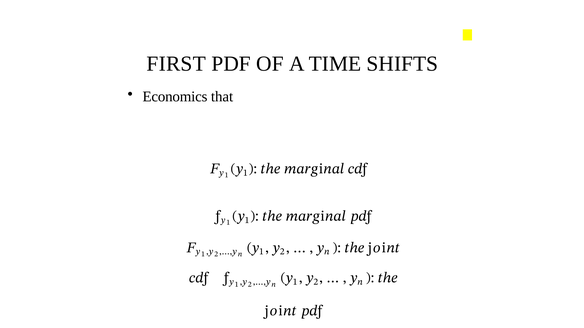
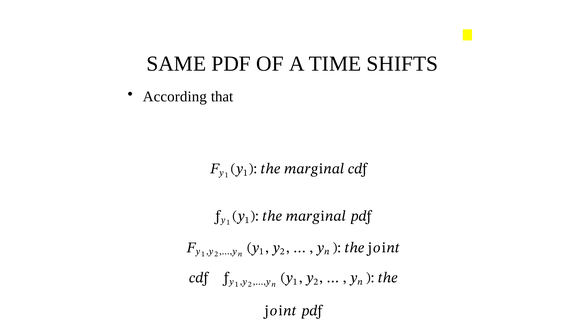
FIRST: FIRST -> SAME (176, 64)
Economics: Economics -> According (175, 97)
